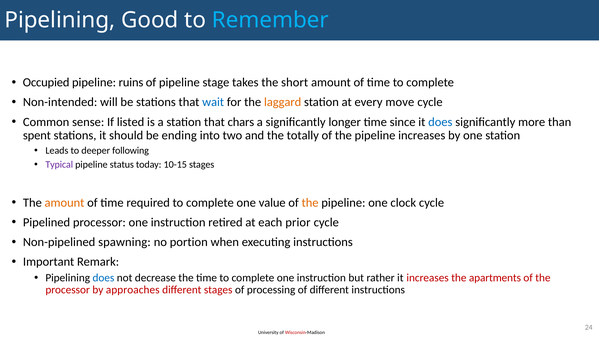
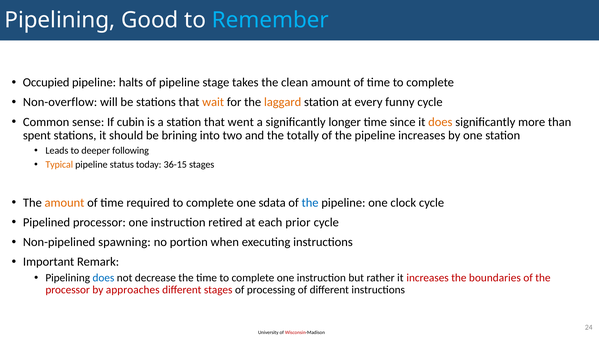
ruins: ruins -> halts (131, 82)
short: short -> clean (295, 82)
Non-intended: Non-intended -> Non-overflow (60, 102)
wait colour: blue -> orange (213, 102)
move: move -> funny (400, 102)
listed: listed -> cubin (131, 122)
chars: chars -> went (241, 122)
does colour: blue -> orange (440, 122)
ending: ending -> brining (179, 135)
Typical colour: purple -> orange (59, 164)
10-15: 10-15 -> 36-15 (175, 164)
value: value -> sdata (272, 203)
the colour: orange -> blue (310, 203)
apartments: apartments -> boundaries (495, 278)
